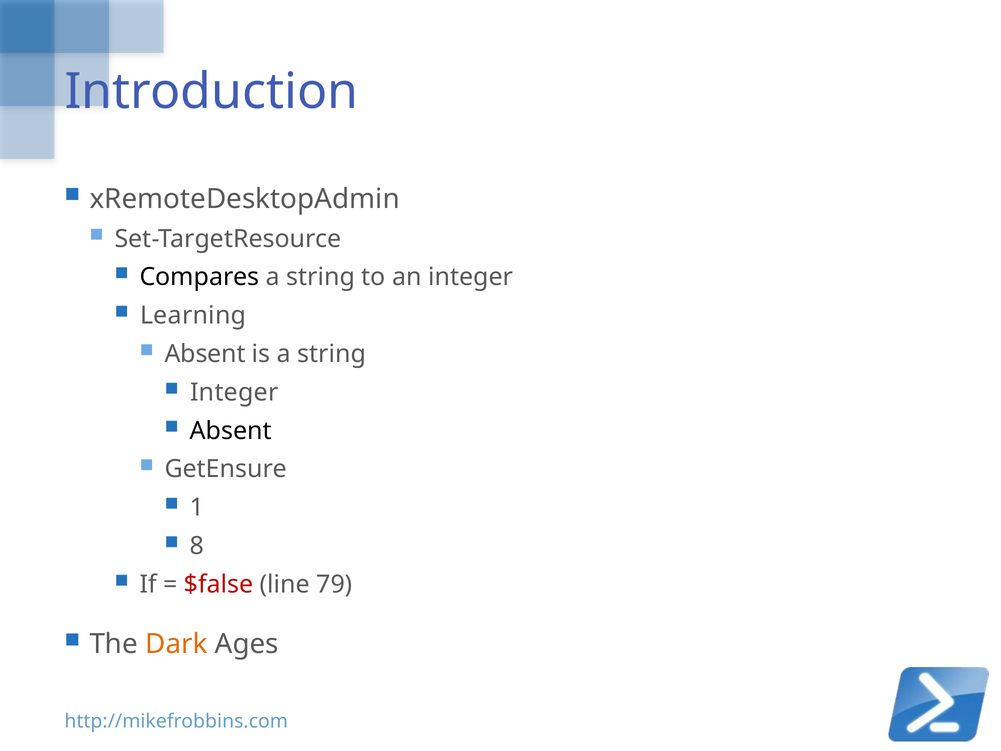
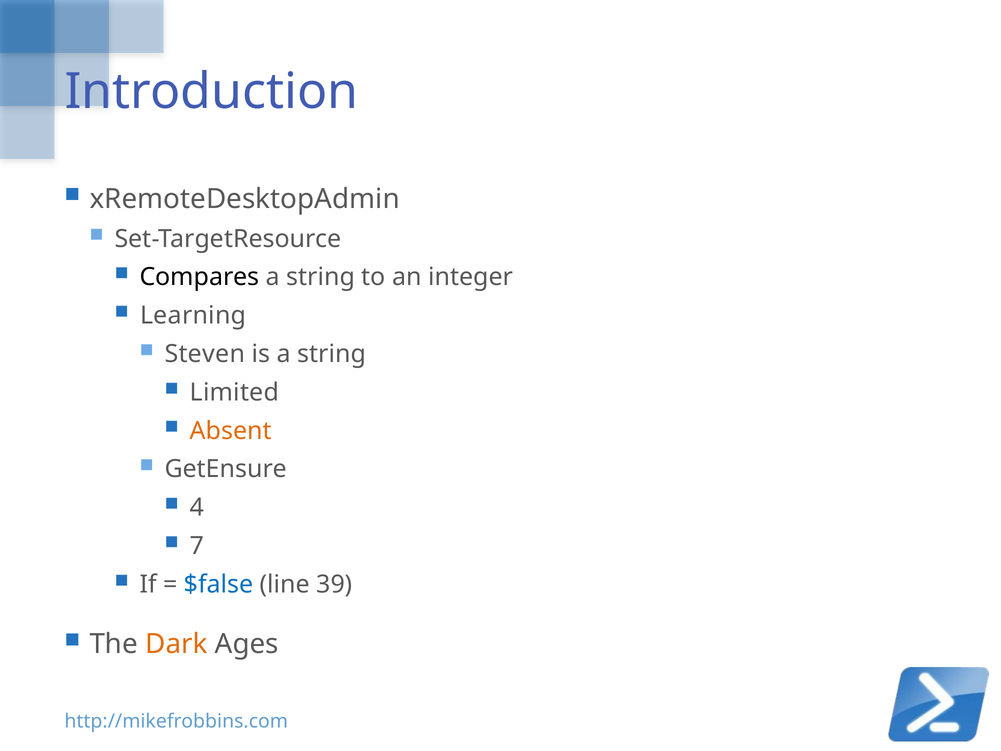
Absent: Absent -> Steven (205, 354)
Integer: Integer -> Limited (234, 392)
Absent colour: black -> orange (231, 431)
1: 1 -> 4 (197, 507)
8: 8 -> 7 (197, 546)
$false colour: red -> blue (219, 584)
79: 79 -> 39 (334, 584)
